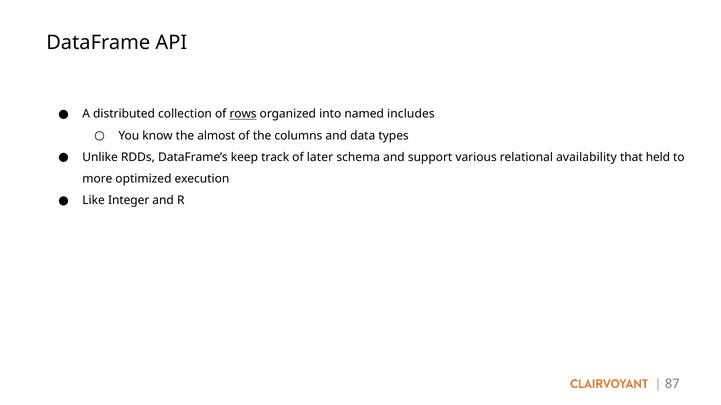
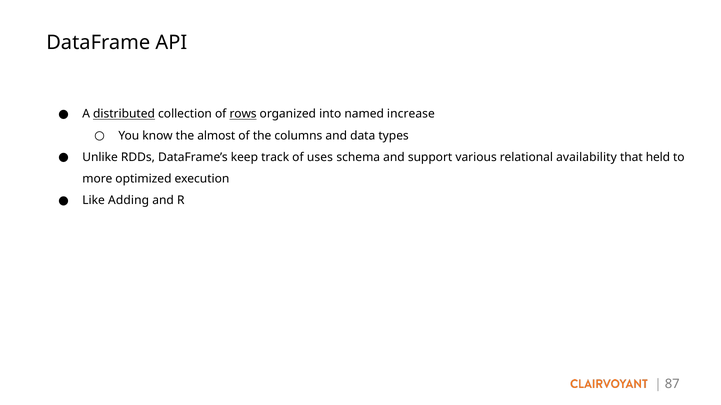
distributed underline: none -> present (124, 114)
includes: includes -> increase (411, 114)
later: later -> uses (320, 157)
Integer: Integer -> Adding (129, 201)
